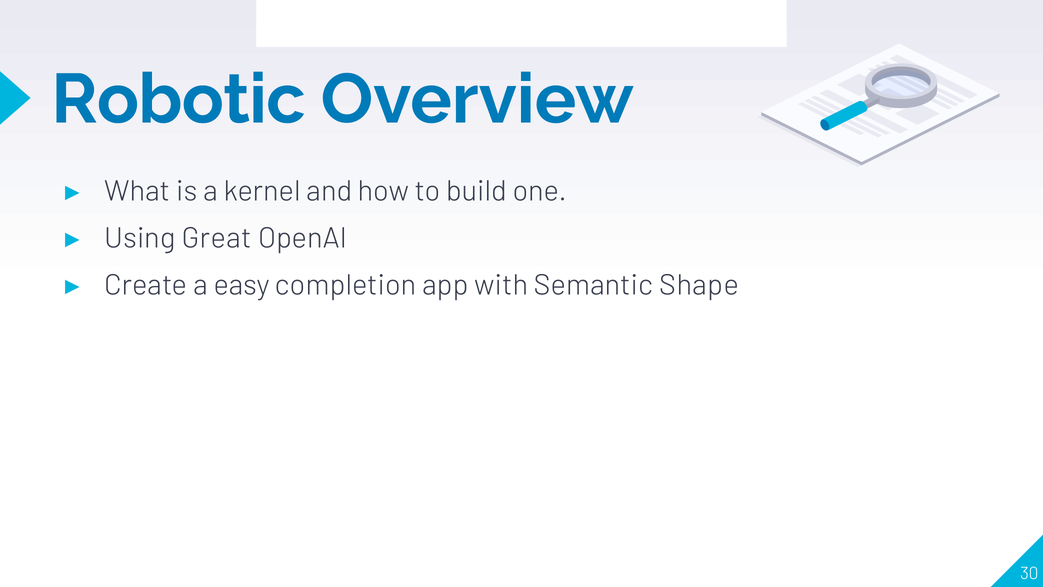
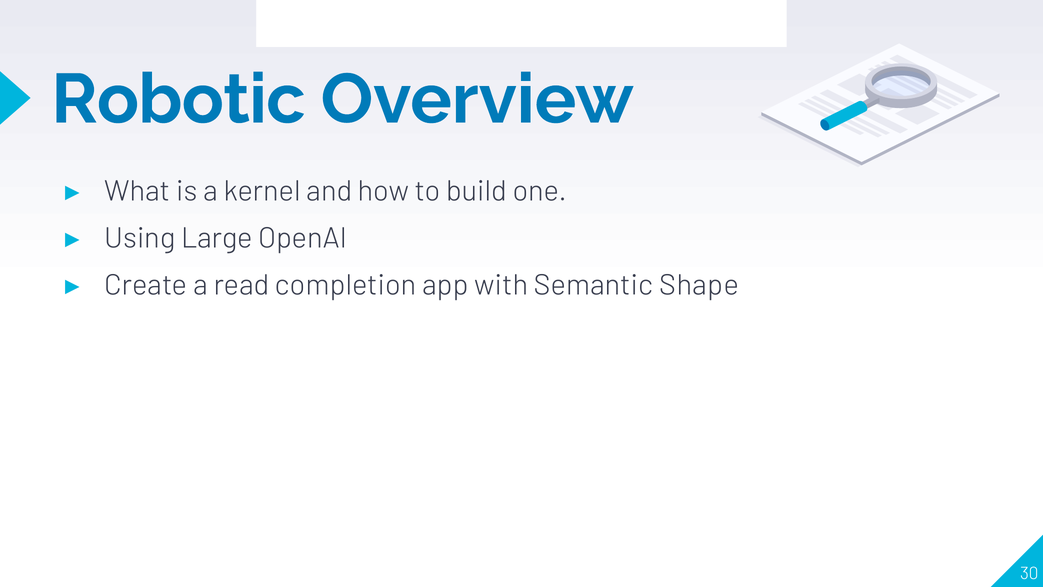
Great: Great -> Large (217, 238)
easy: easy -> read (242, 285)
